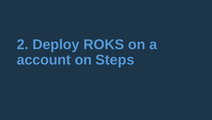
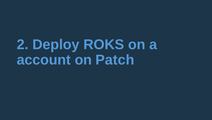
Steps: Steps -> Patch (115, 60)
